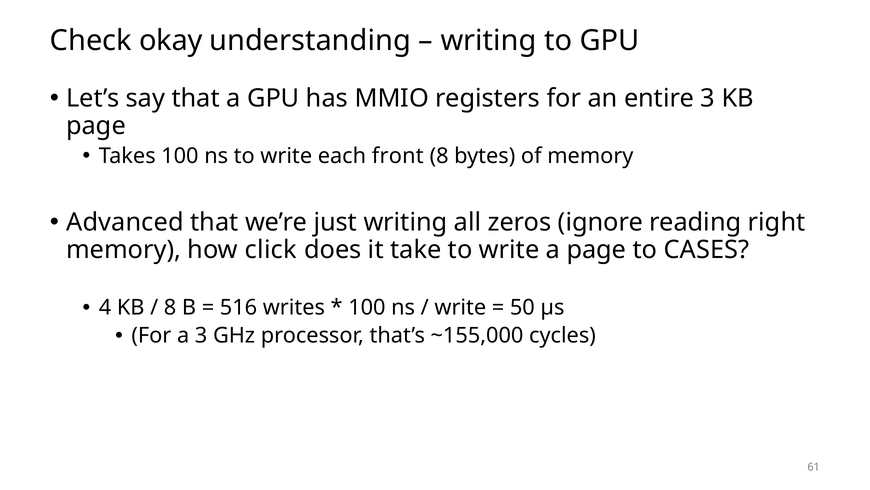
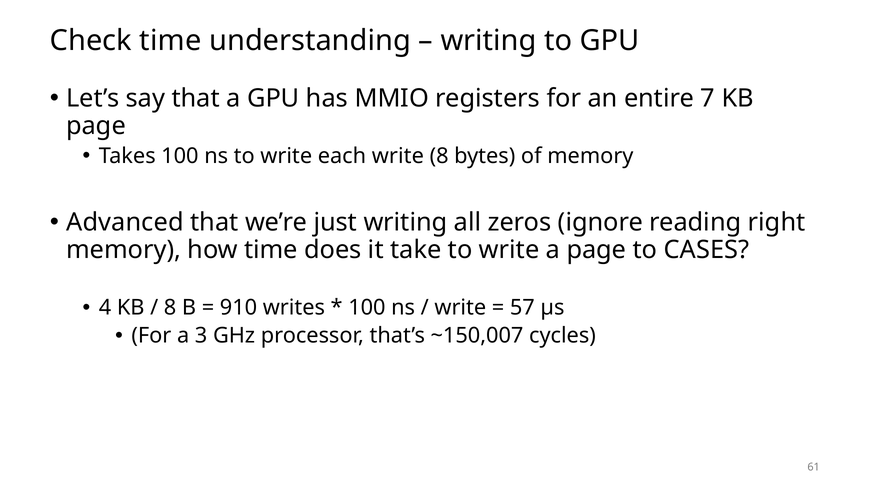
Check okay: okay -> time (170, 41)
entire 3: 3 -> 7 (708, 98)
each front: front -> write (398, 156)
how click: click -> time (271, 249)
516: 516 -> 910 (239, 307)
50: 50 -> 57 (522, 307)
~155,000: ~155,000 -> ~150,007 (477, 335)
